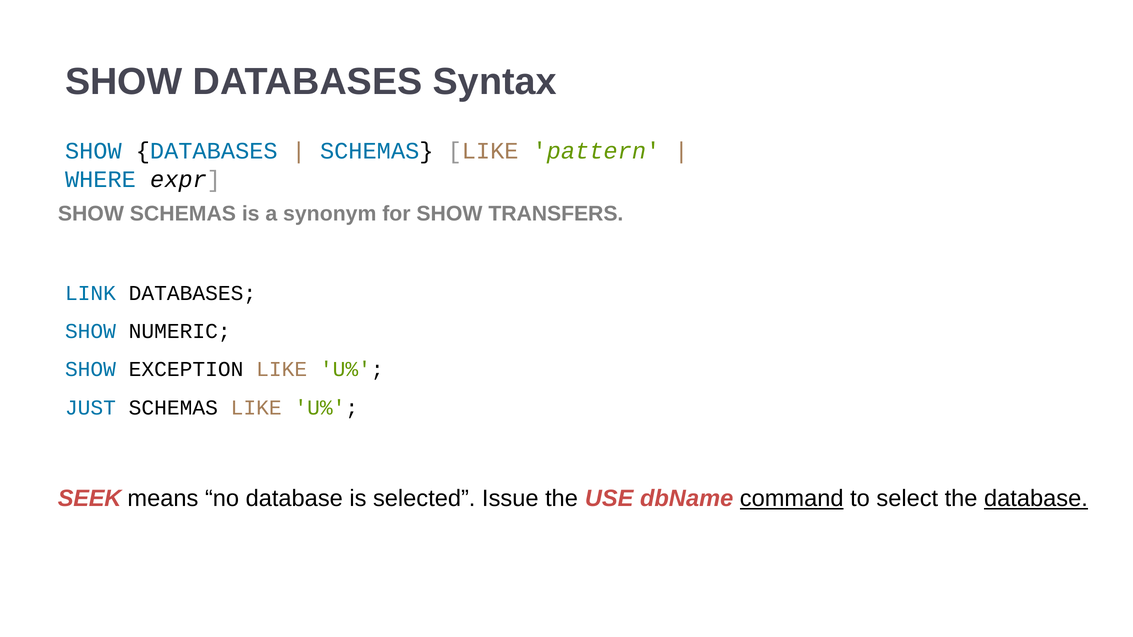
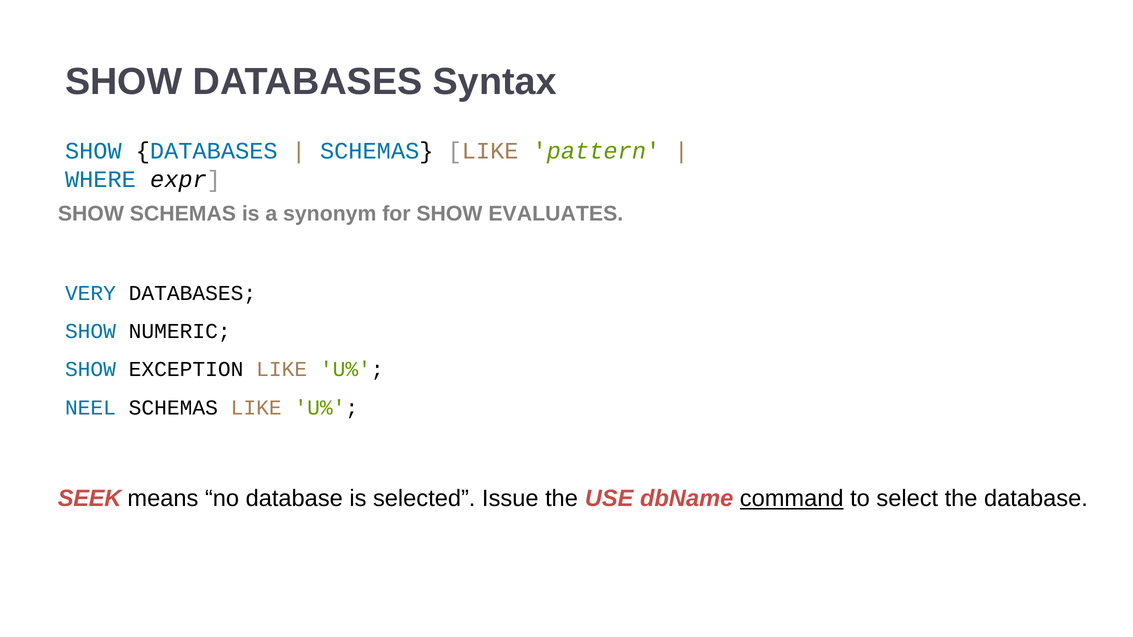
TRANSFERS: TRANSFERS -> EVALUATES (556, 214)
LINK: LINK -> VERY (90, 293)
JUST: JUST -> NEEL (90, 408)
database underline: present -> none (1036, 499)
